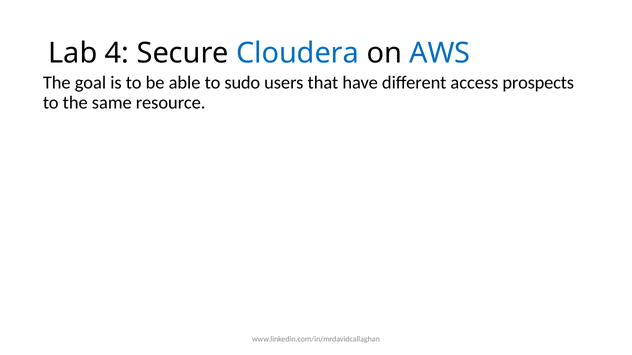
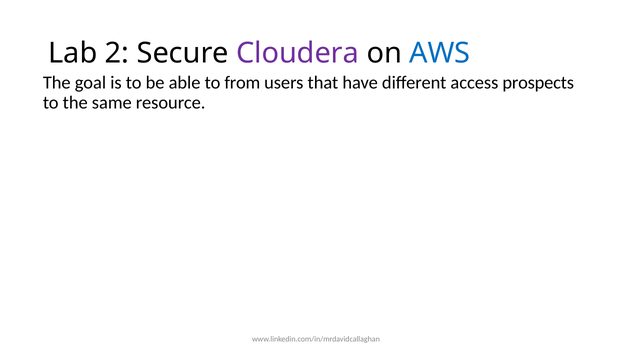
4: 4 -> 2 (117, 53)
Cloudera colour: blue -> purple (298, 53)
sudo: sudo -> from (242, 83)
